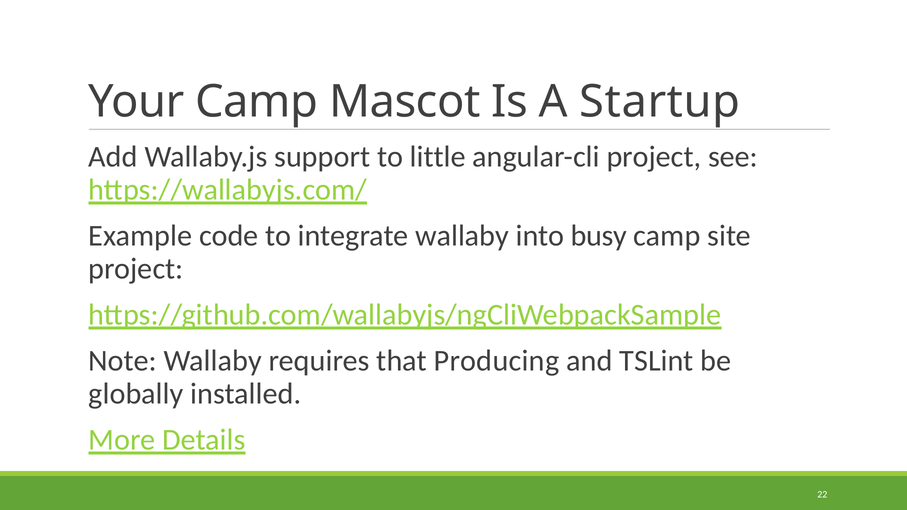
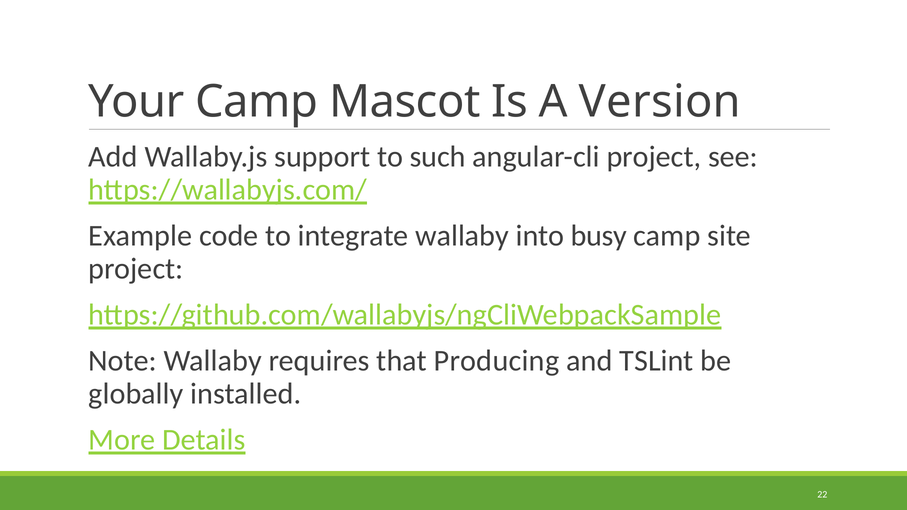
Startup: Startup -> Version (660, 102)
little: little -> such (438, 157)
